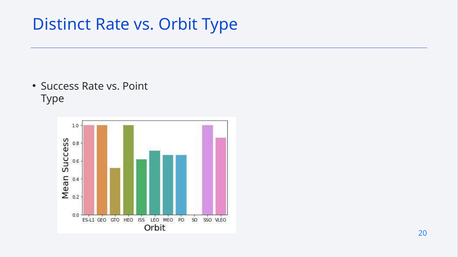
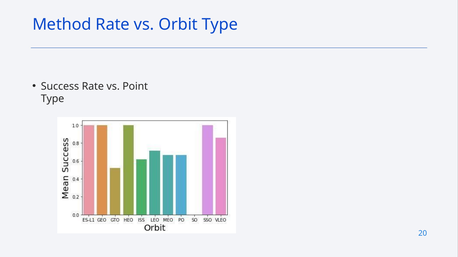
Distinct: Distinct -> Method (62, 25)
